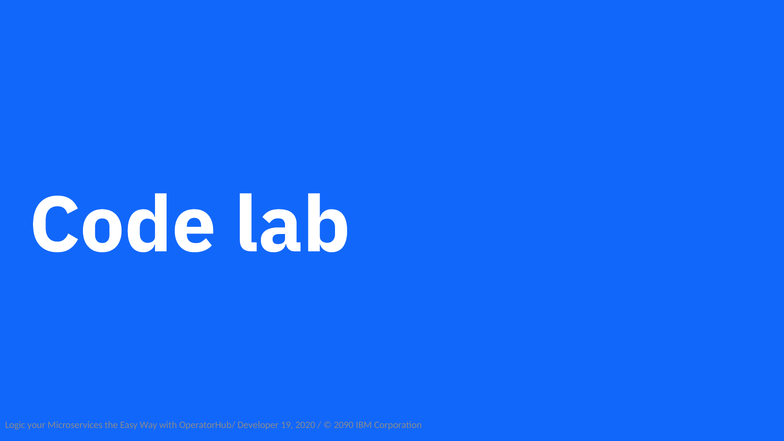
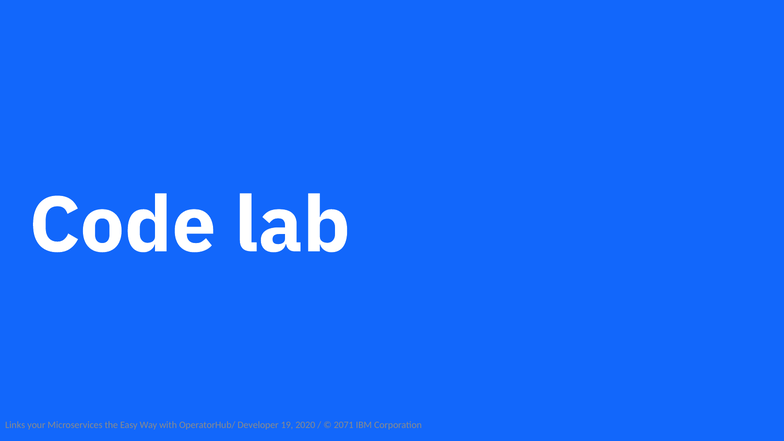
Logic: Logic -> Links (15, 425)
2090: 2090 -> 2071 (344, 425)
